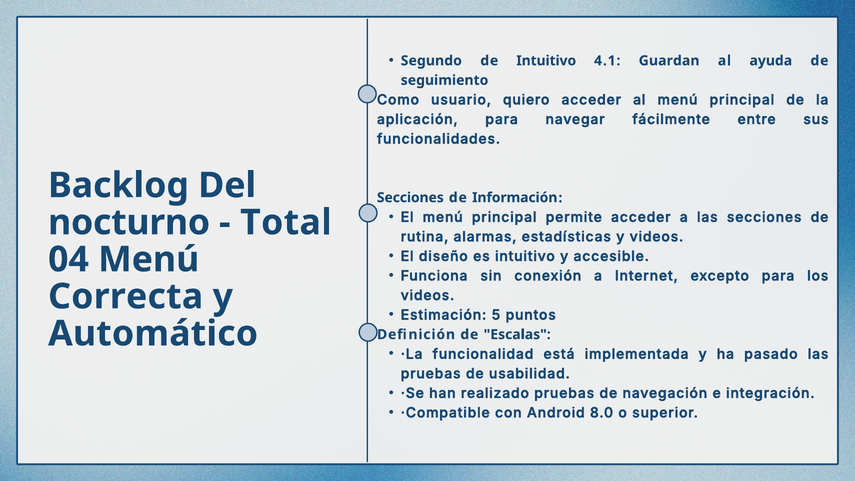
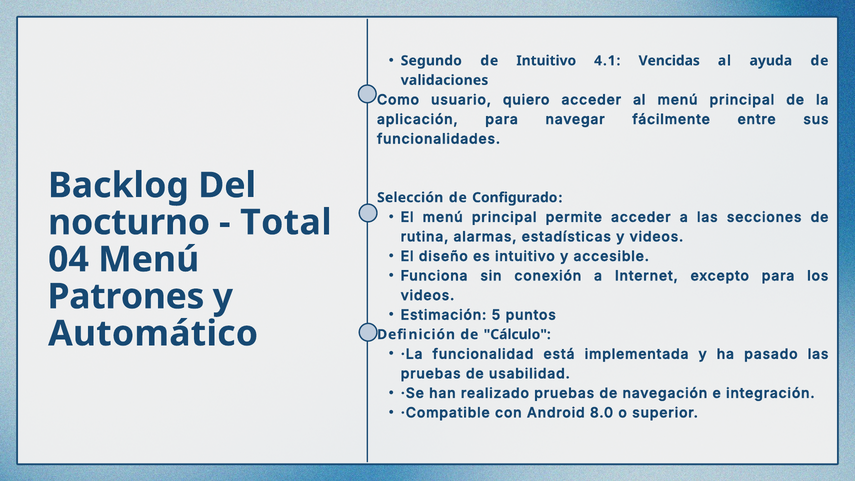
Guardan: Guardan -> Vencidas (669, 61)
seguimiento: seguimiento -> validaciones (445, 80)
Secciones: Secciones -> Selección (410, 198)
Información: Información -> Configurado (515, 198)
Correcta: Correcta -> Patrones (126, 297)
Escalas: Escalas -> Cálculo (517, 334)
